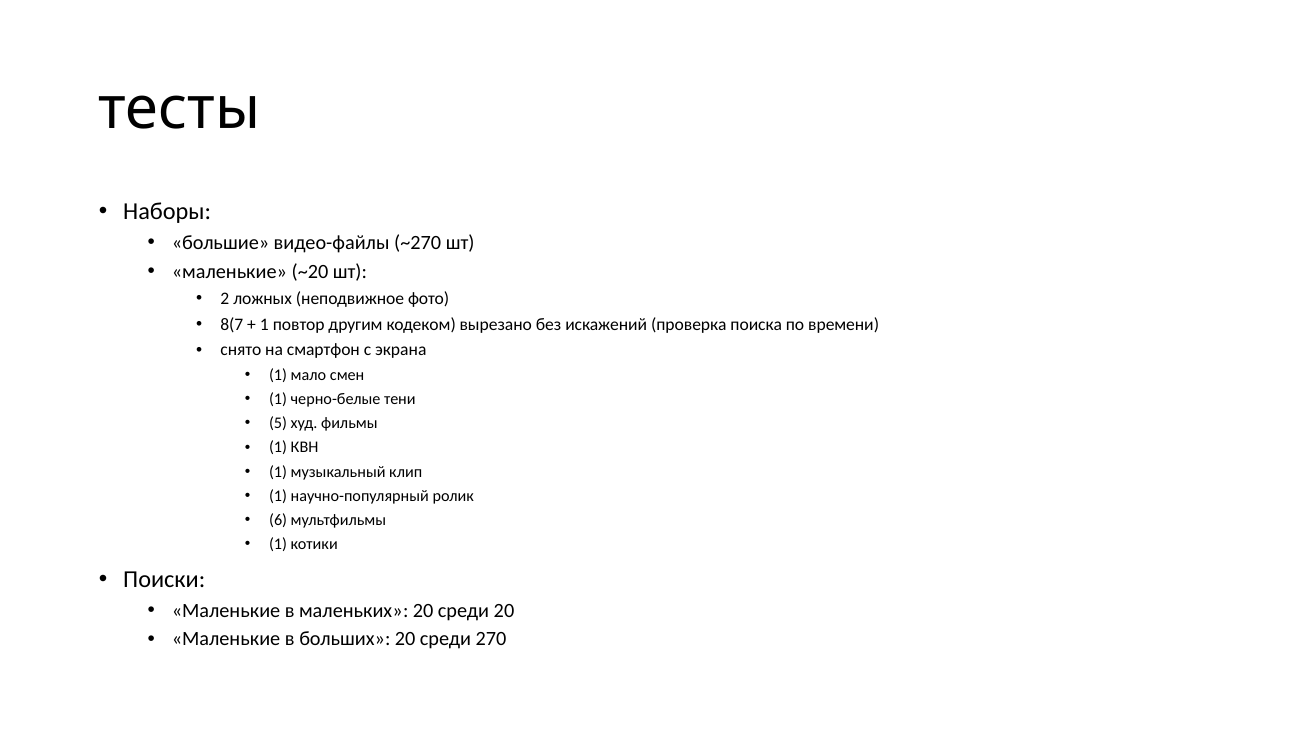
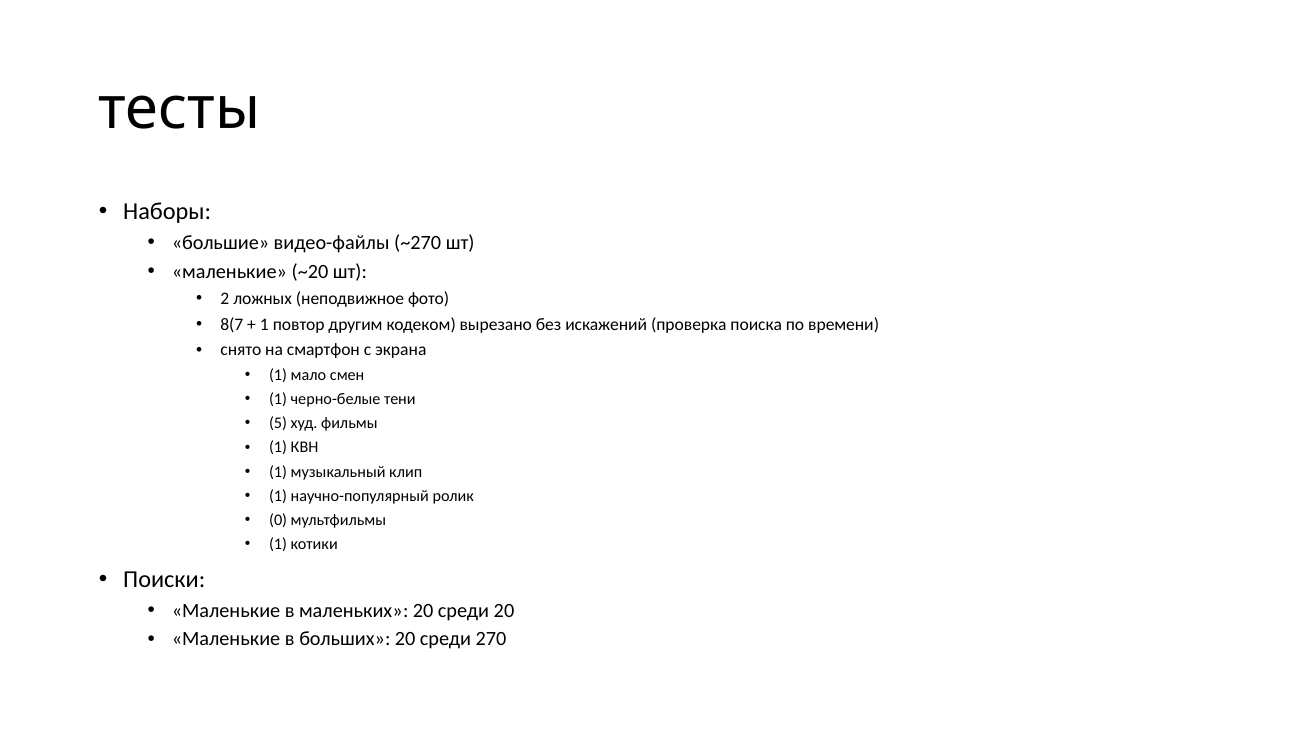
6: 6 -> 0 (278, 521)
